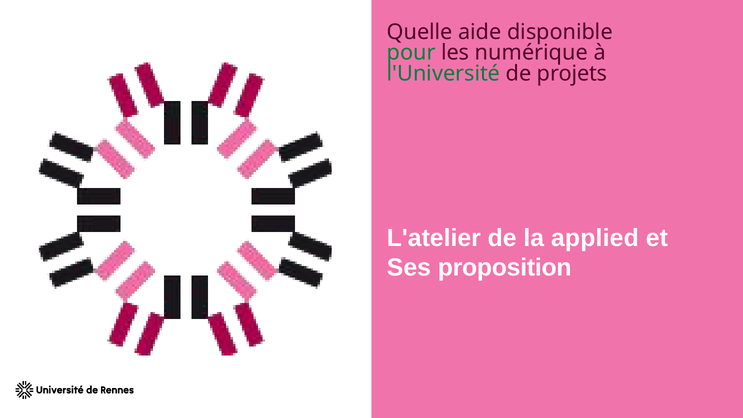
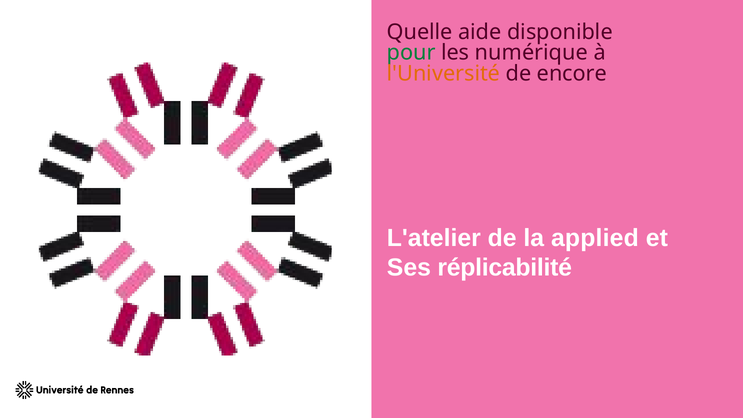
l'Université colour: green -> orange (444, 74)
projets: projets -> encore (572, 74)
proposition: proposition -> réplicabilité (505, 268)
